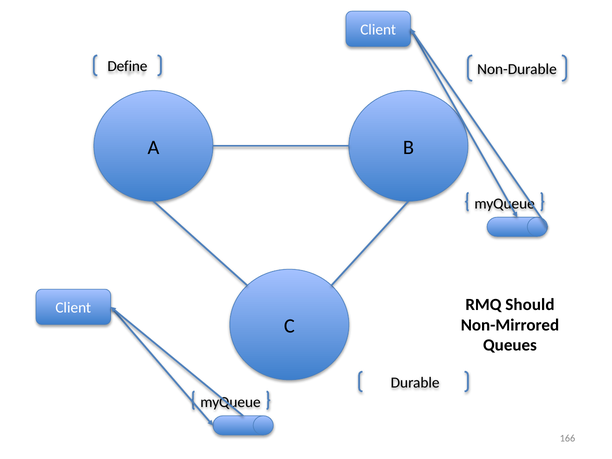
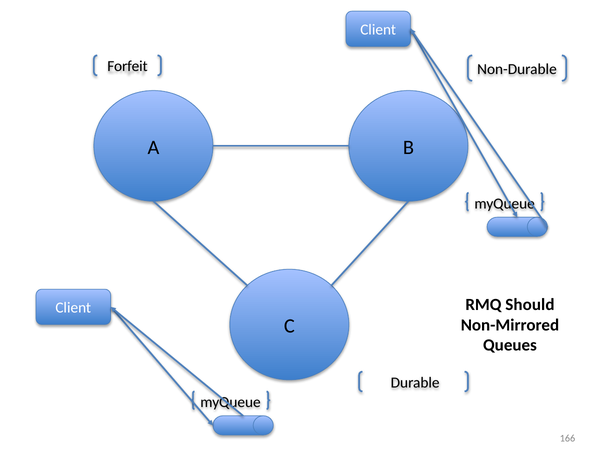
Define: Define -> Forfeit (127, 66)
